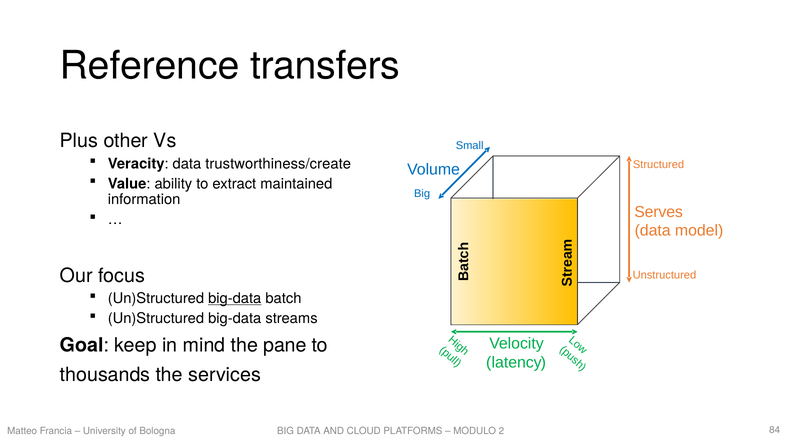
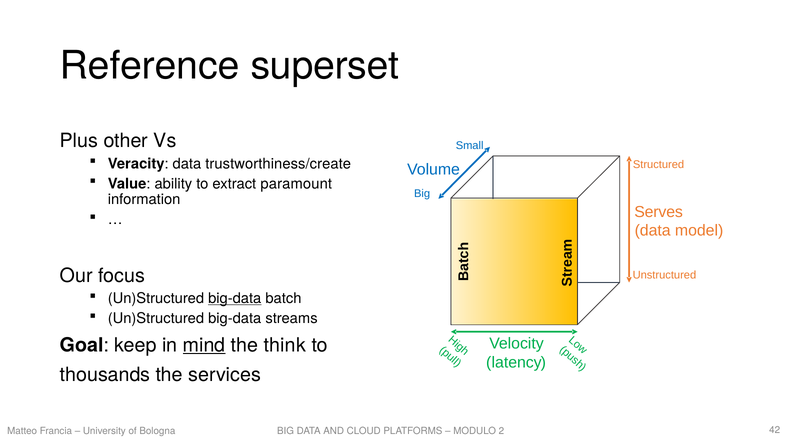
transfers: transfers -> superset (325, 66)
maintained: maintained -> paramount (296, 184)
mind underline: none -> present (204, 345)
pane: pane -> think (285, 345)
84: 84 -> 42 (775, 430)
